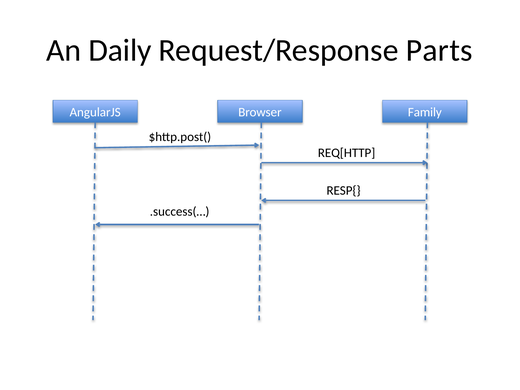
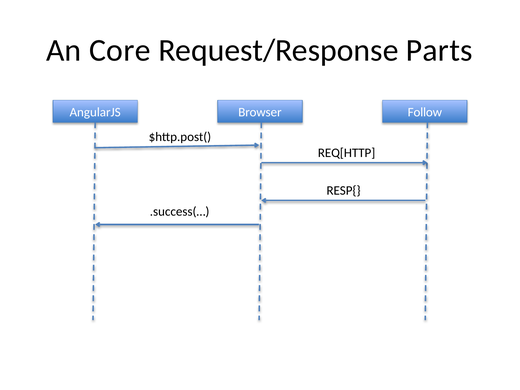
Daily: Daily -> Core (120, 50)
Family: Family -> Follow (425, 112)
